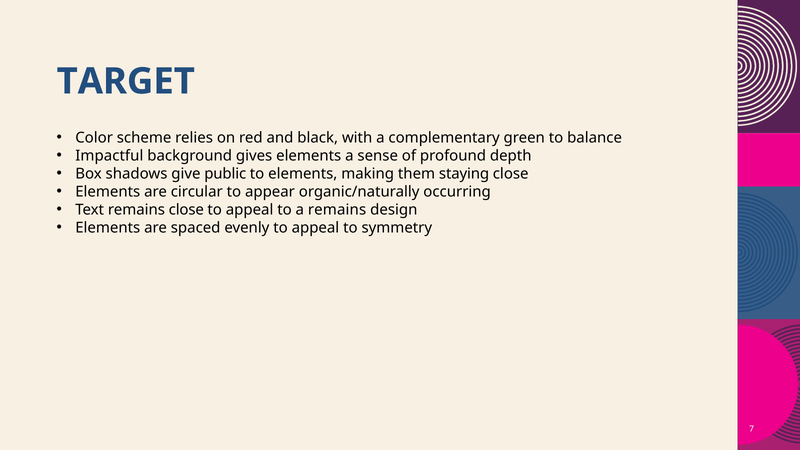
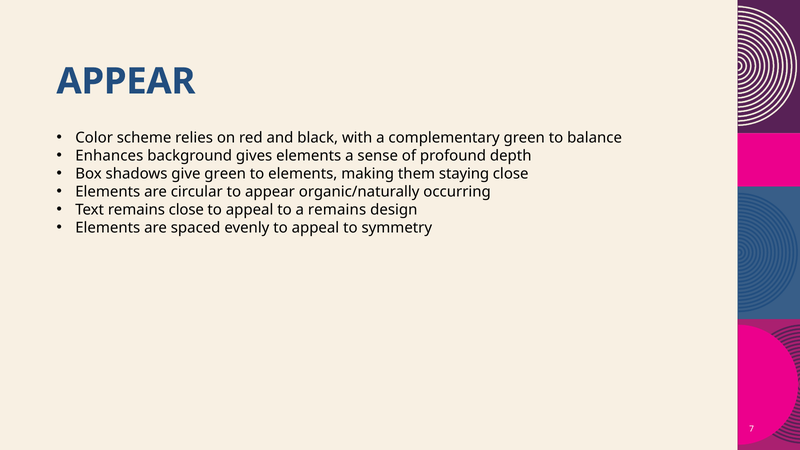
TARGET: TARGET -> APPEAR (126, 81)
Impactful: Impactful -> Enhances (109, 156)
give public: public -> green (225, 174)
